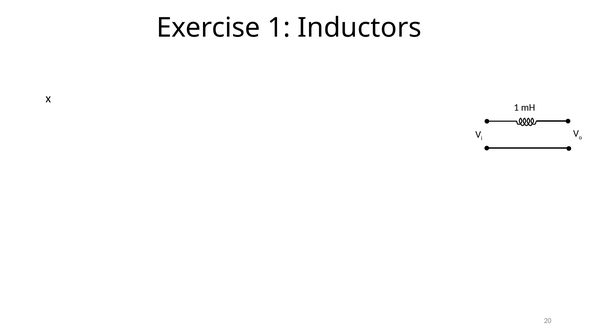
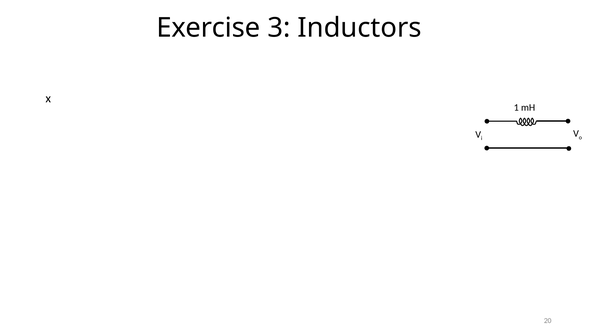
Exercise 1: 1 -> 3 (279, 28)
